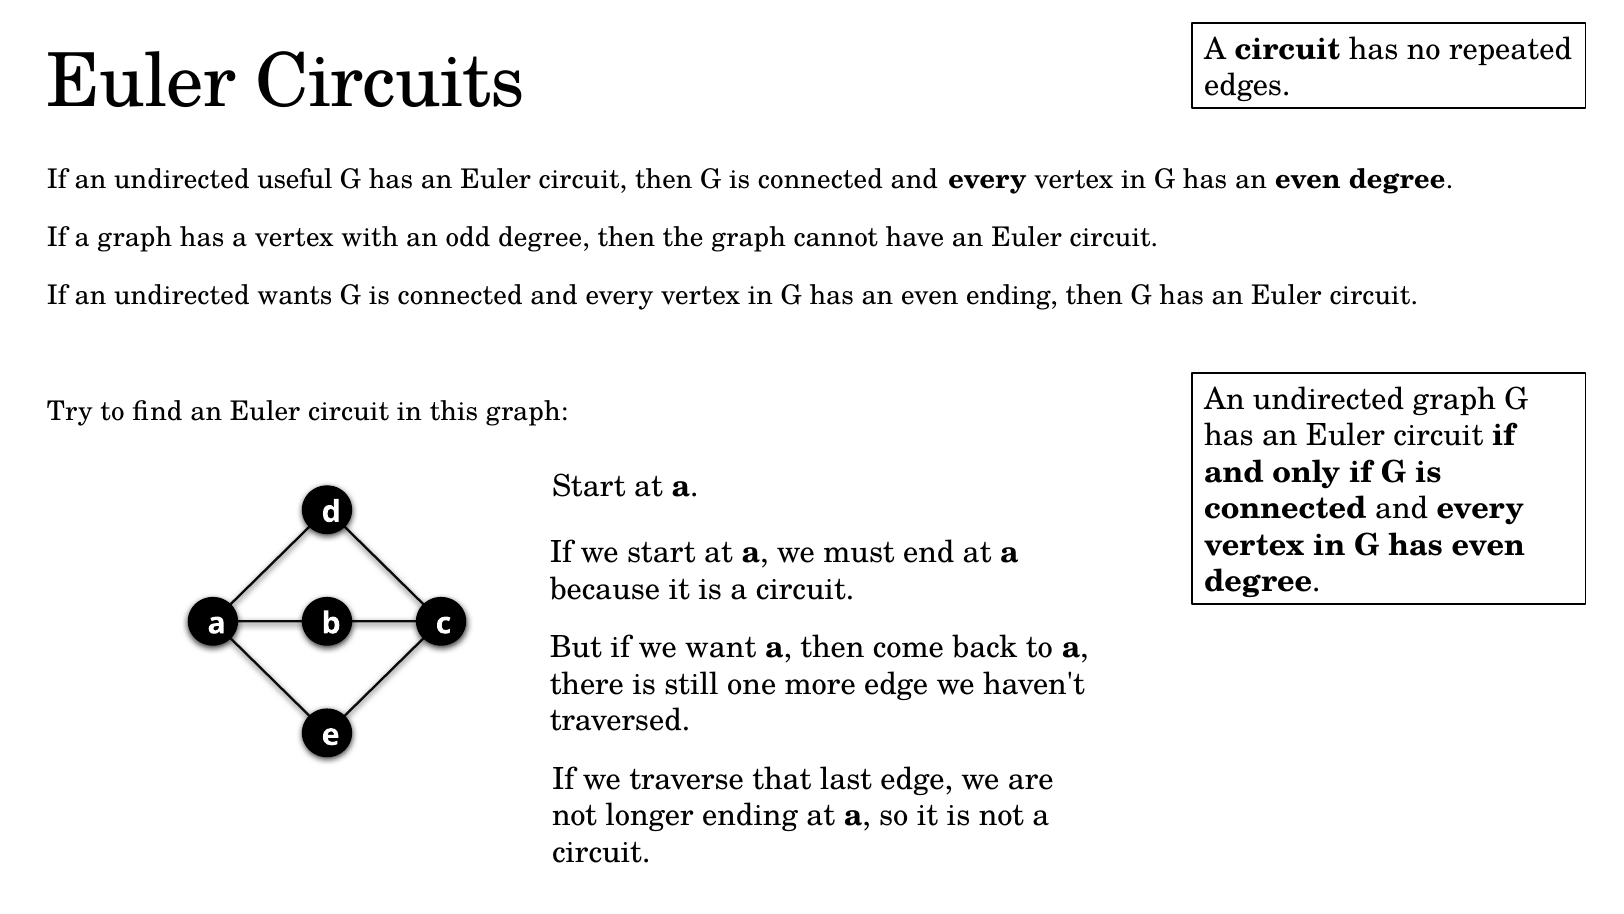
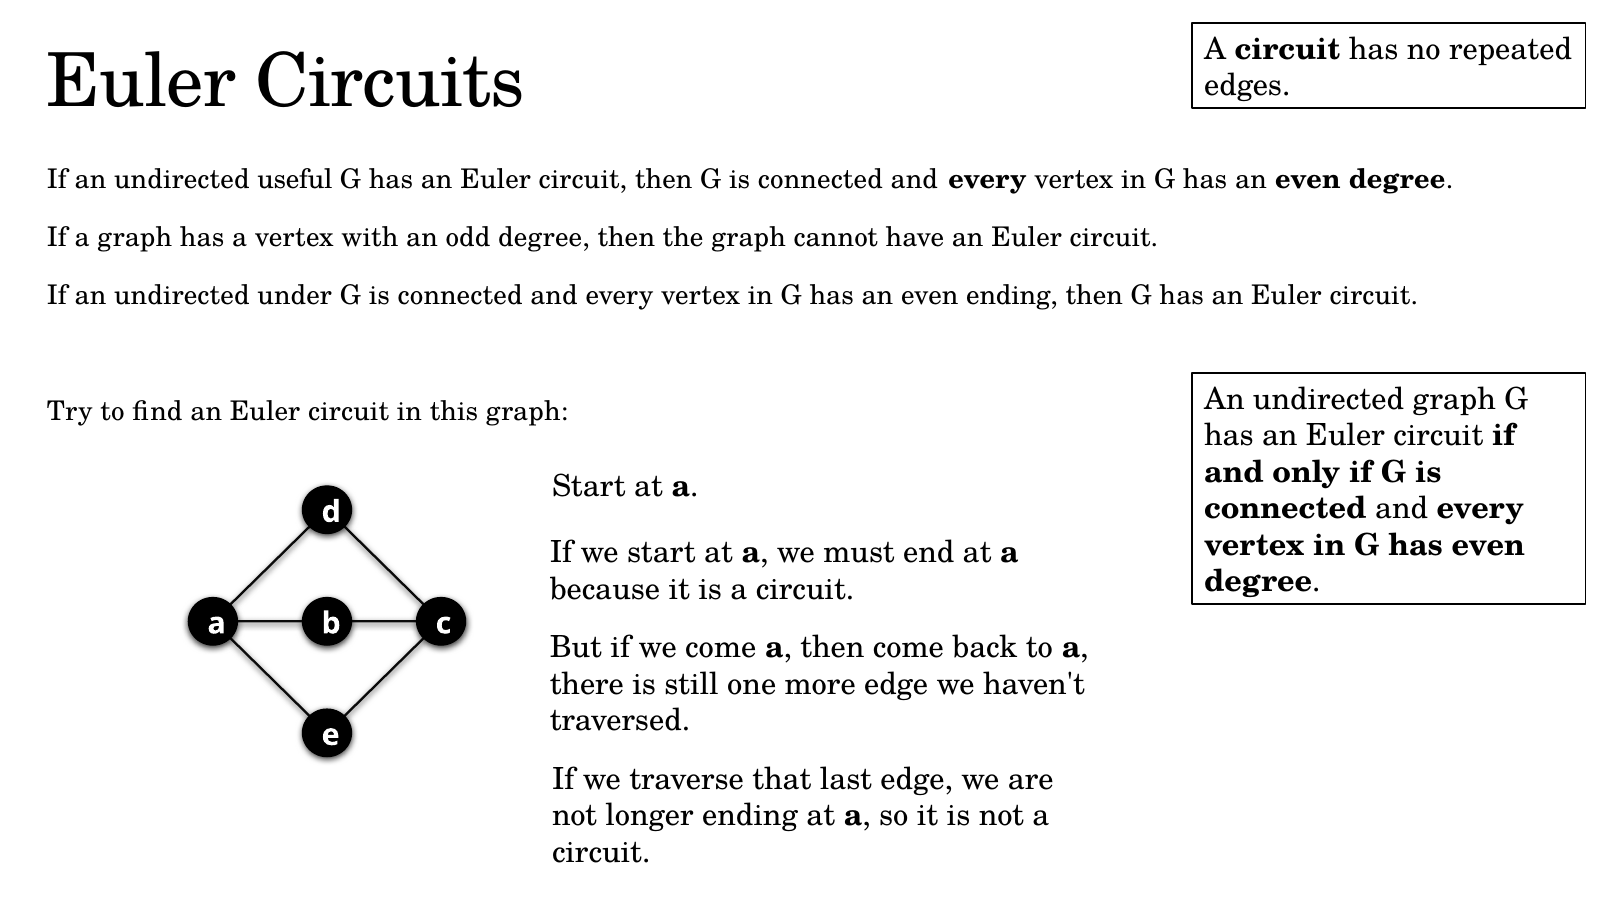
wants: wants -> under (295, 295)
we want: want -> come (721, 647)
